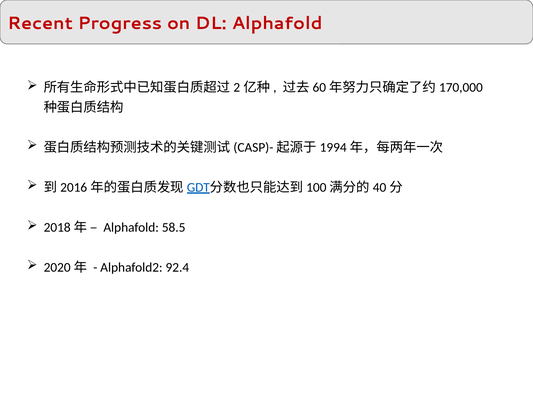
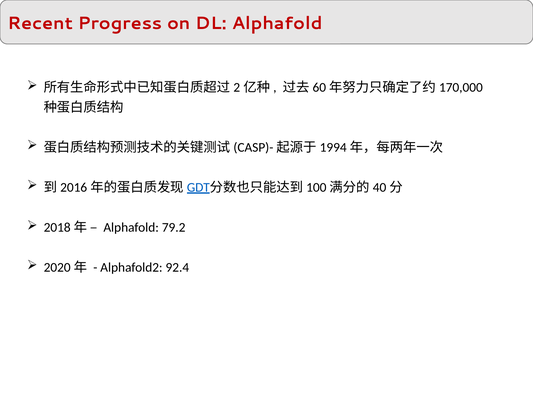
58.5: 58.5 -> 79.2 (174, 228)
